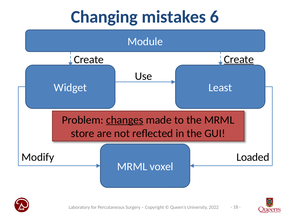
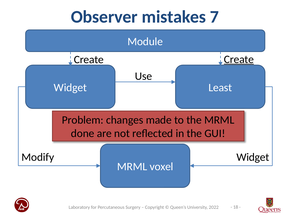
Changing: Changing -> Observer (104, 17)
6: 6 -> 7 (214, 17)
changes underline: present -> none (125, 120)
store: store -> done (83, 134)
Modify Loaded: Loaded -> Widget (253, 158)
